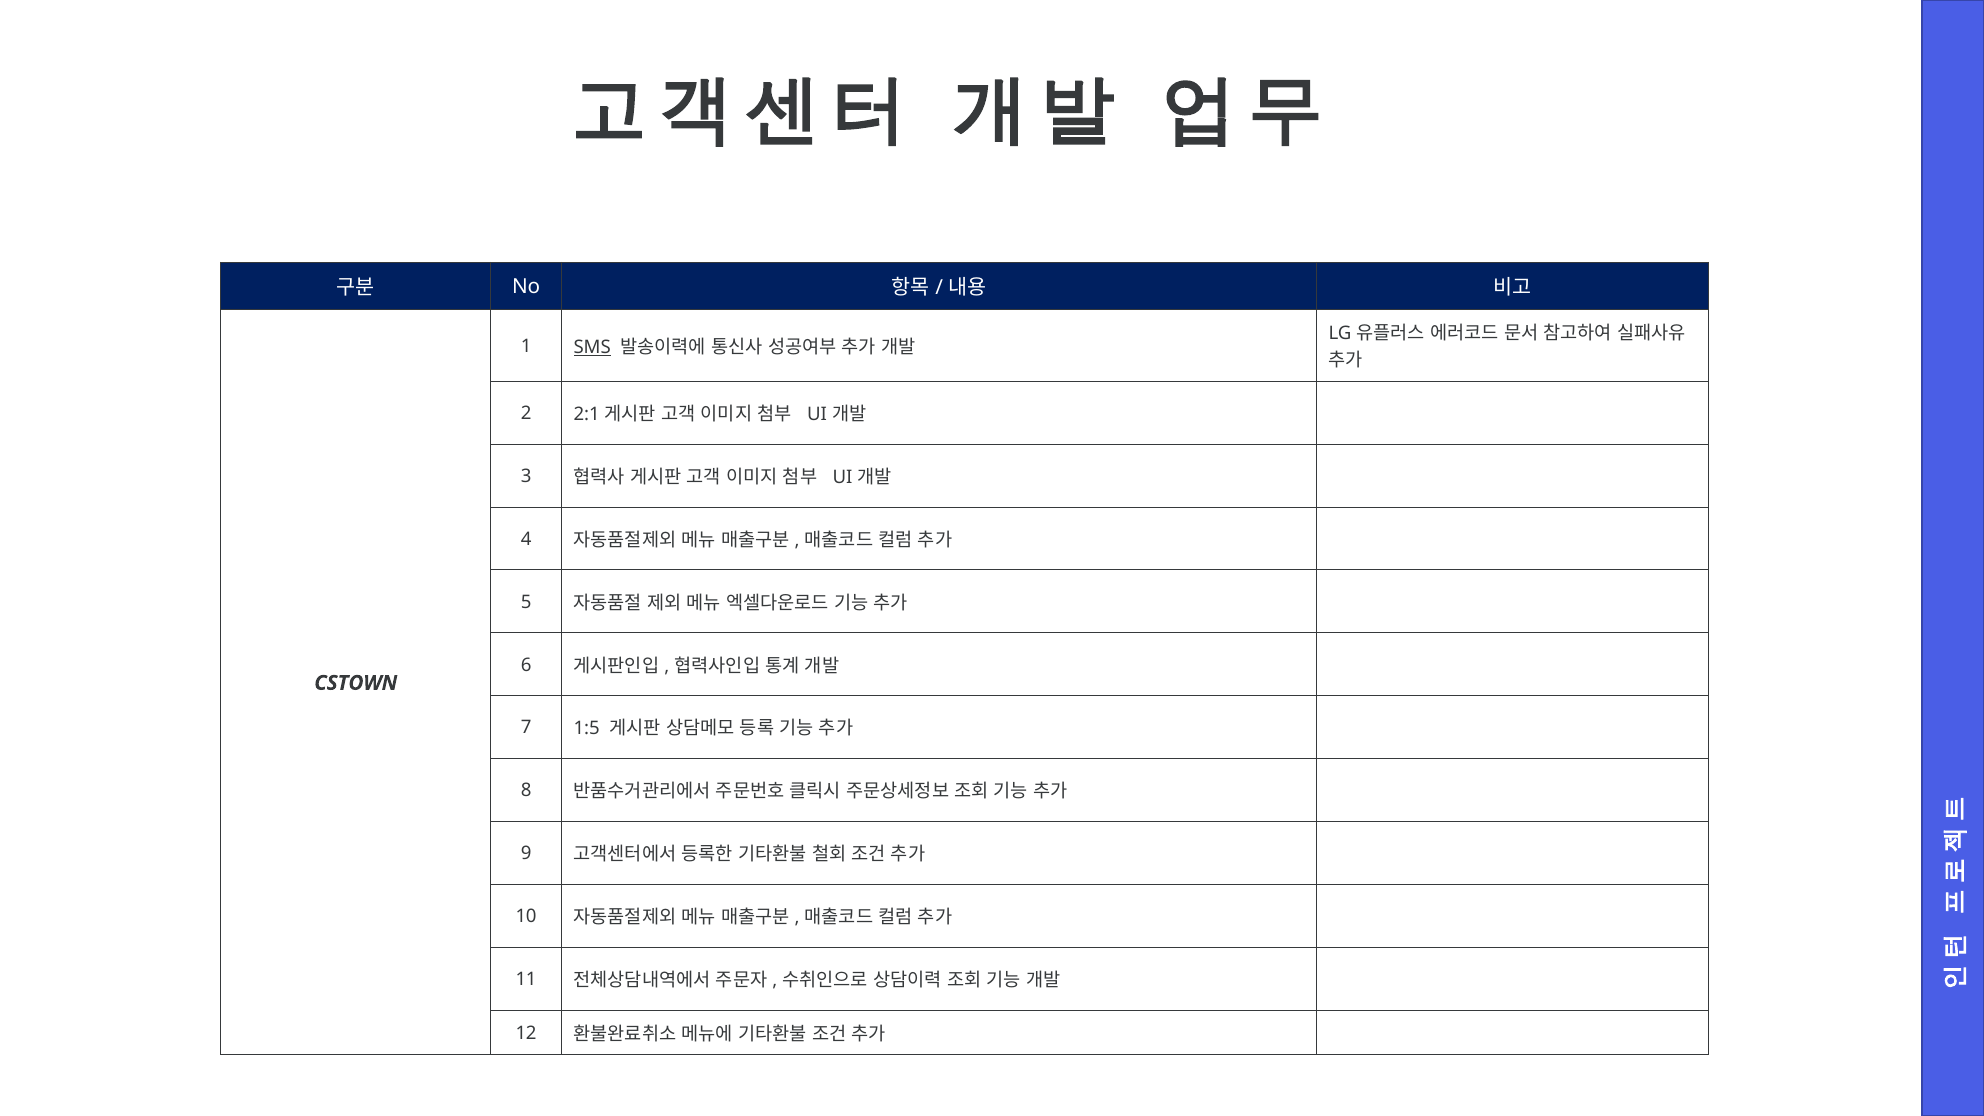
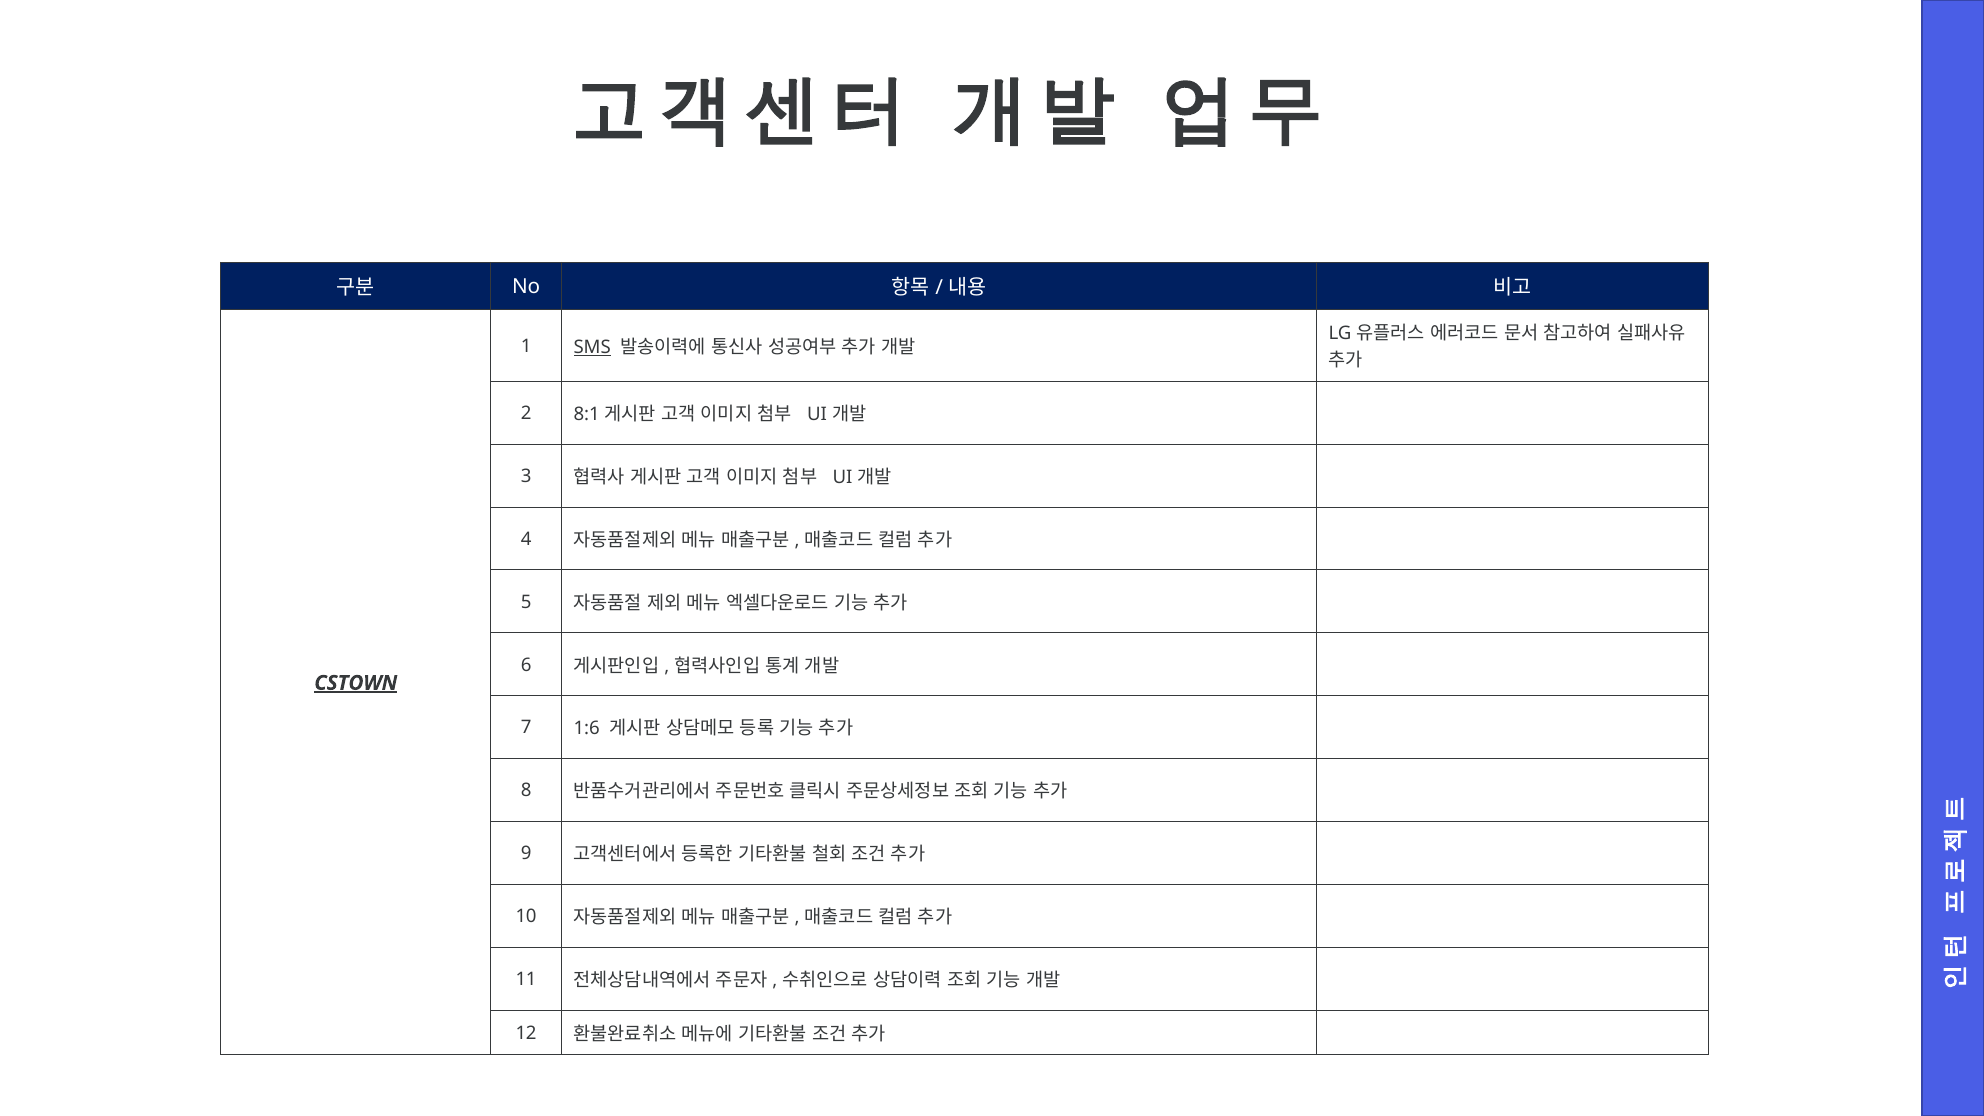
2:1: 2:1 -> 8:1 (587, 414)
CSTOWN underline: none -> present (356, 683)
1:5: 1:5 -> 1:6 (587, 729)
